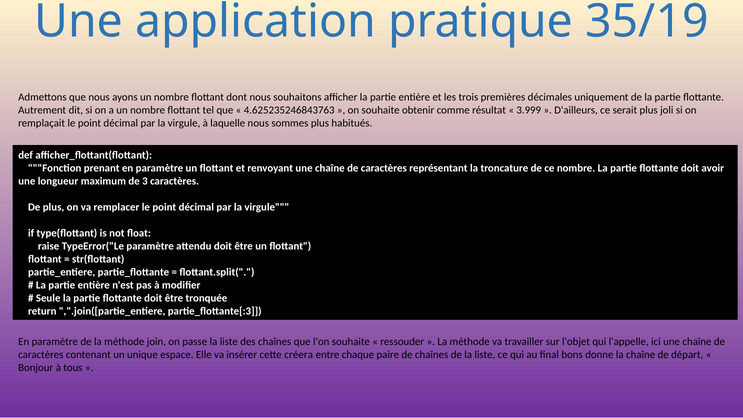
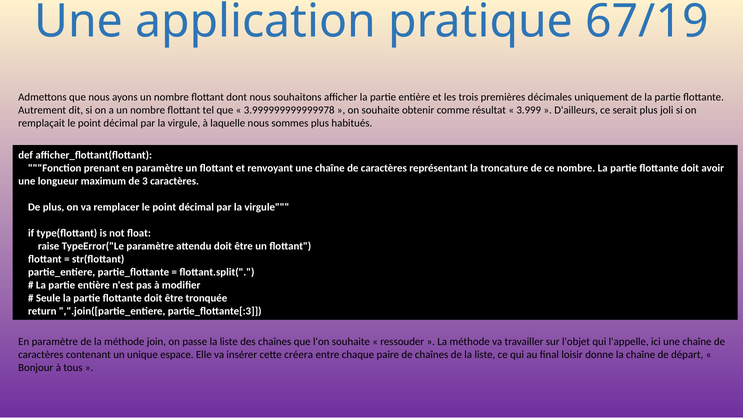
35/19: 35/19 -> 67/19 (647, 21)
4.625235246843763: 4.625235246843763 -> 3.999999999999978 (289, 110)
bons: bons -> loisir (572, 355)
